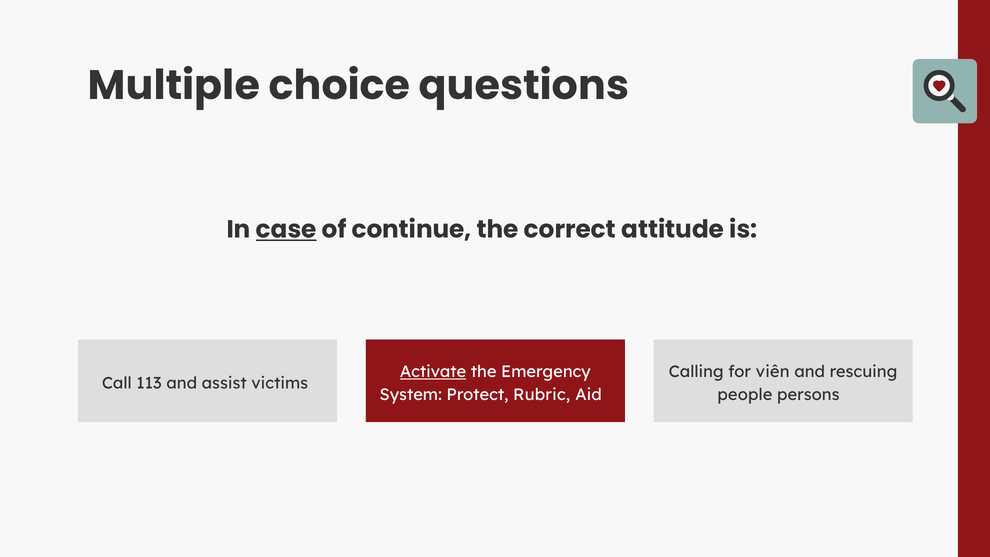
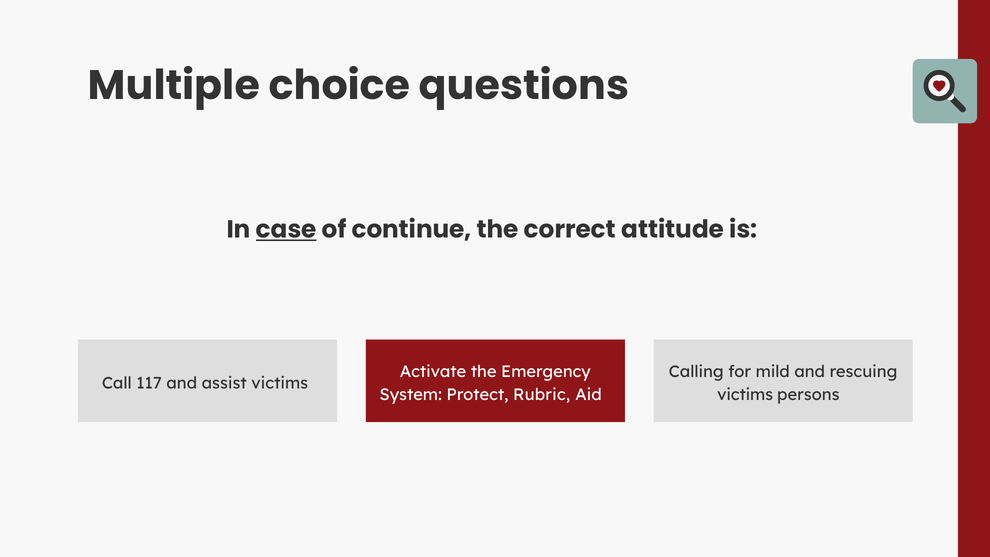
Activate underline: present -> none (433, 372)
viên: viên -> mild (773, 372)
113: 113 -> 117 (149, 383)
people: people -> victims (745, 395)
